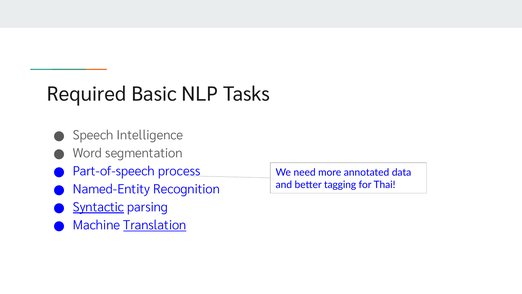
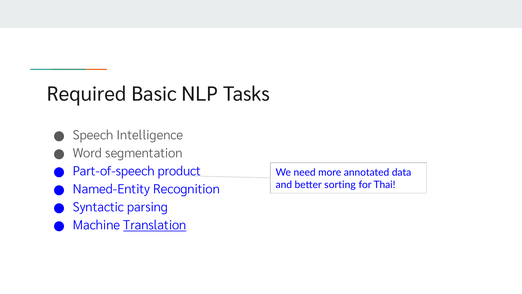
process: process -> product (179, 171)
tagging: tagging -> sorting (340, 184)
Syntactic underline: present -> none (99, 207)
